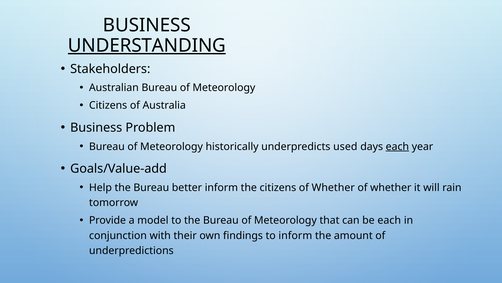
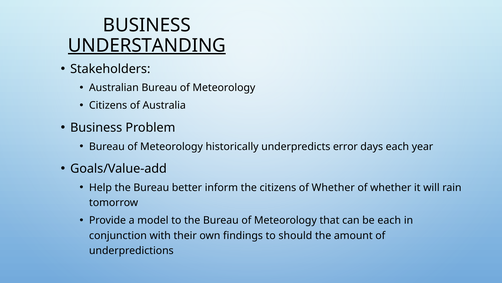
used: used -> error (345, 146)
each underline: present -> none (397, 146)
to inform: inform -> should (295, 235)
